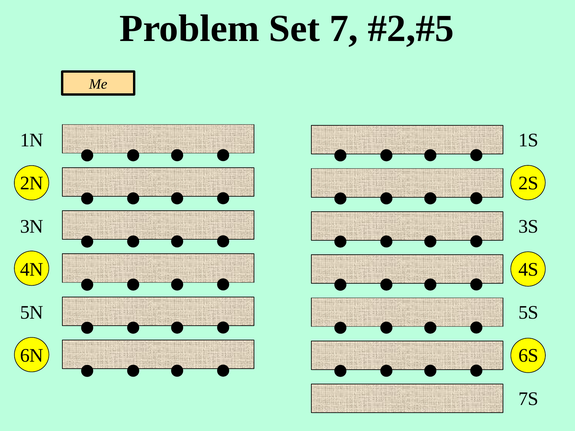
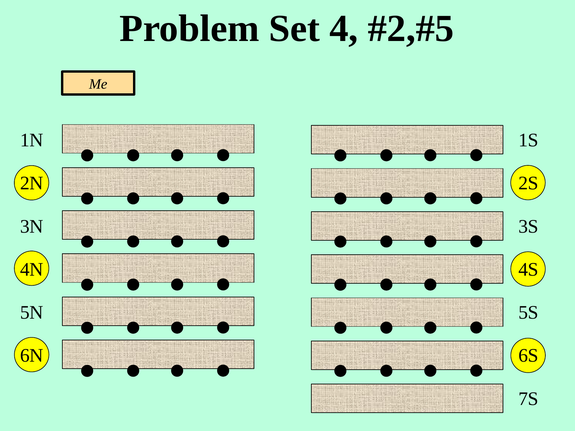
7: 7 -> 4 (344, 28)
